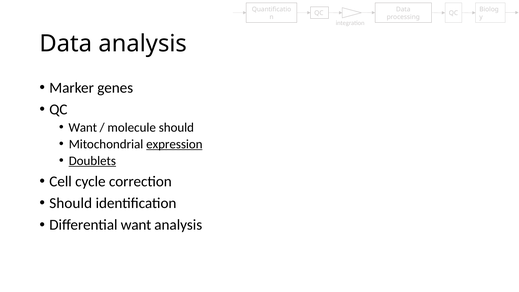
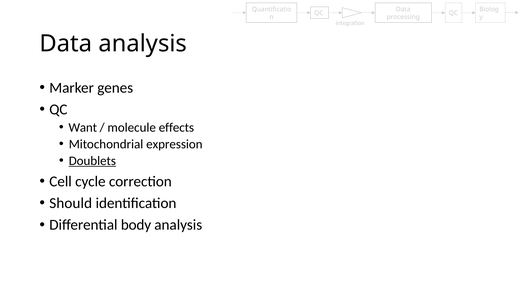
molecule should: should -> effects (176, 127)
expression underline: present -> none (174, 144)
Differential want: want -> body (136, 225)
